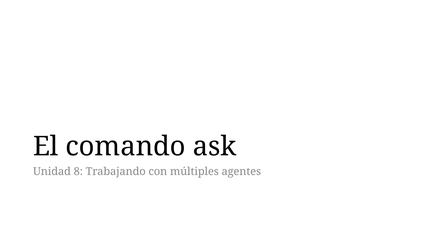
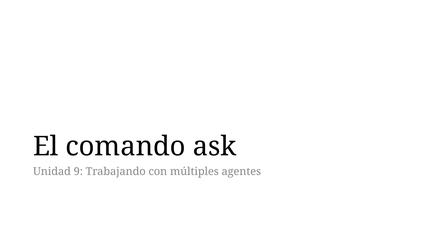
8: 8 -> 9 (78, 172)
